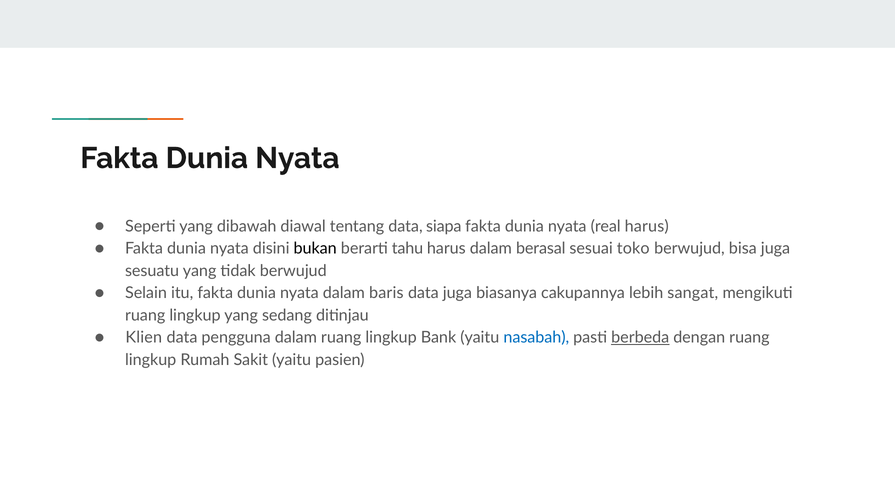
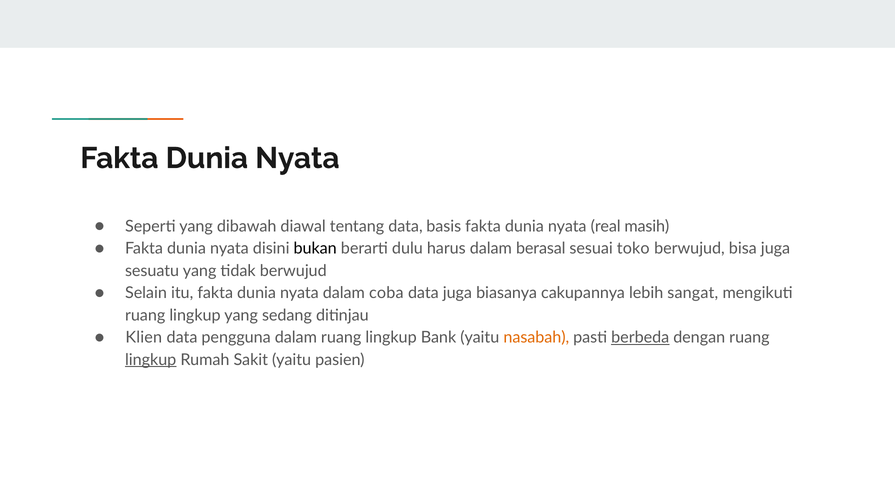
siapa: siapa -> basis (444, 226)
real harus: harus -> masih (647, 226)
tahu: tahu -> dulu (407, 248)
baris: baris -> coba (386, 293)
nasabah colour: blue -> orange (536, 337)
lingkup underline: none -> present (151, 359)
